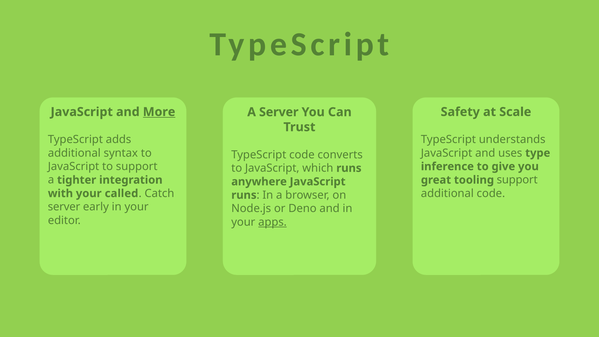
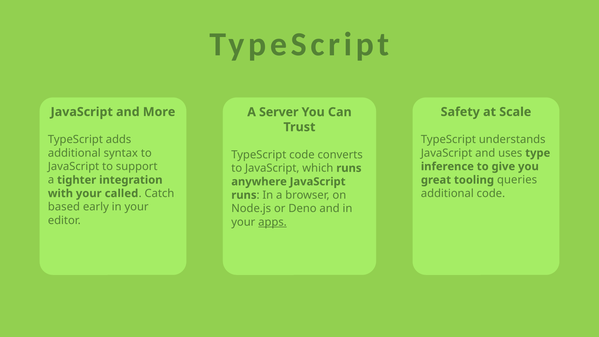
More underline: present -> none (159, 112)
tooling support: support -> queries (517, 180)
server: server -> based (64, 207)
